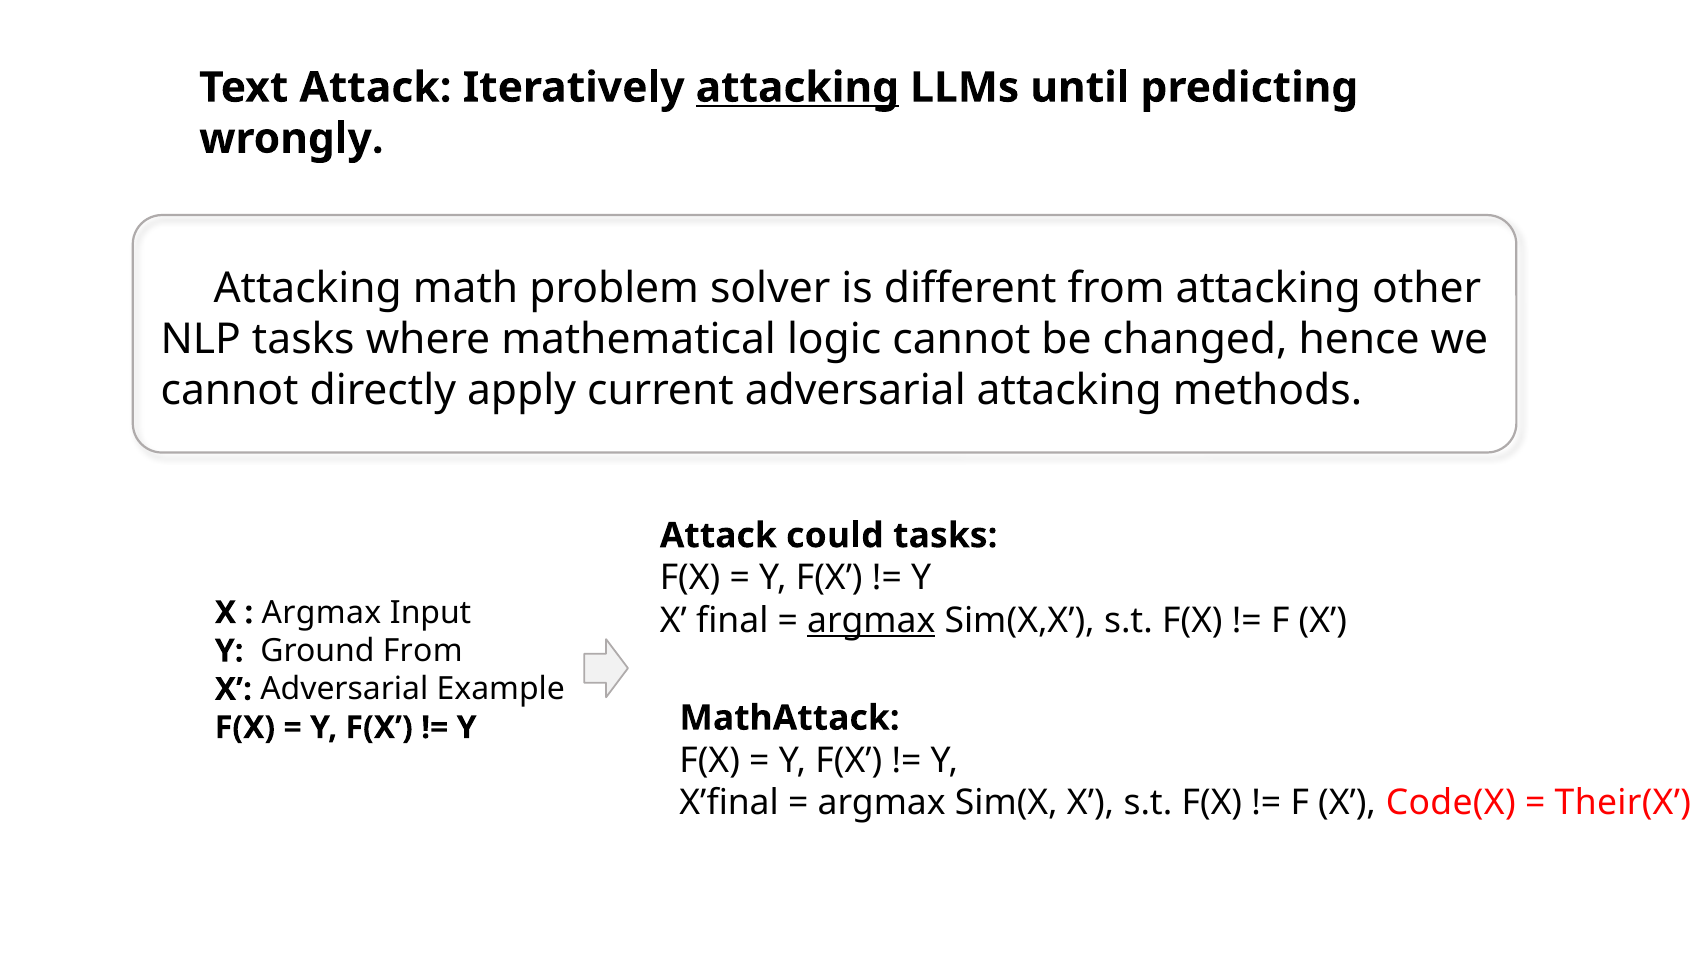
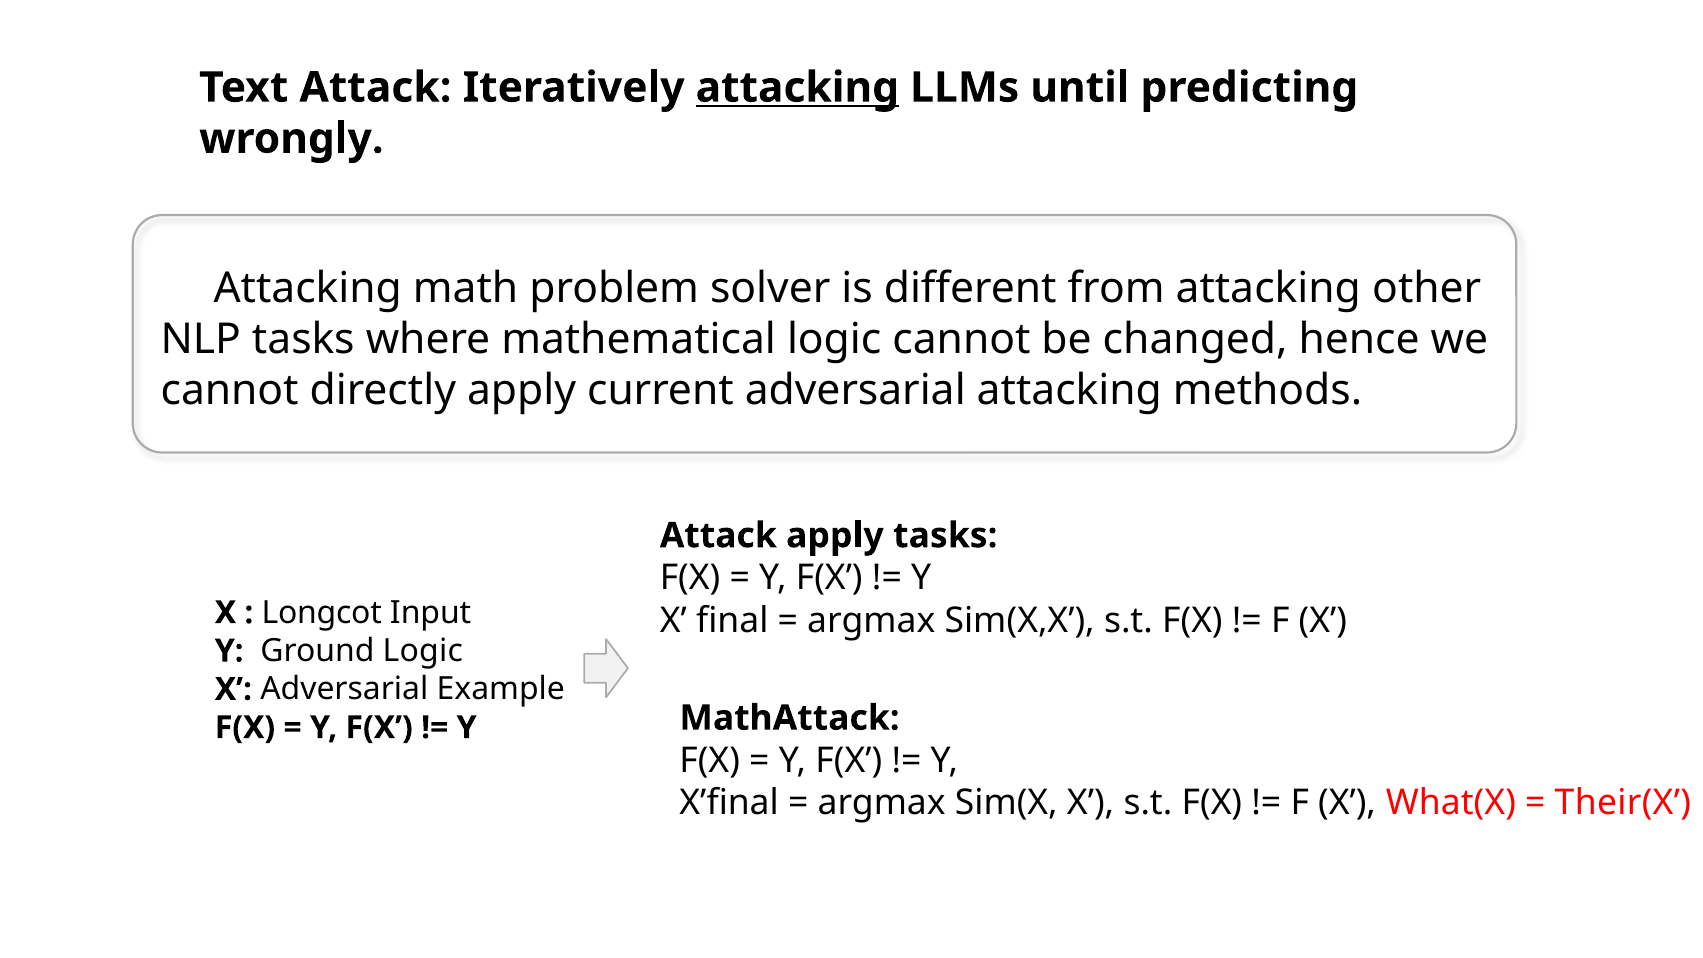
Attack could: could -> apply (835, 536)
Argmax: Argmax -> Longcot (322, 613)
argmax underline: present -> none (871, 621)
Ground From: From -> Logic (423, 651)
Code(X: Code(X -> What(X (1451, 803)
